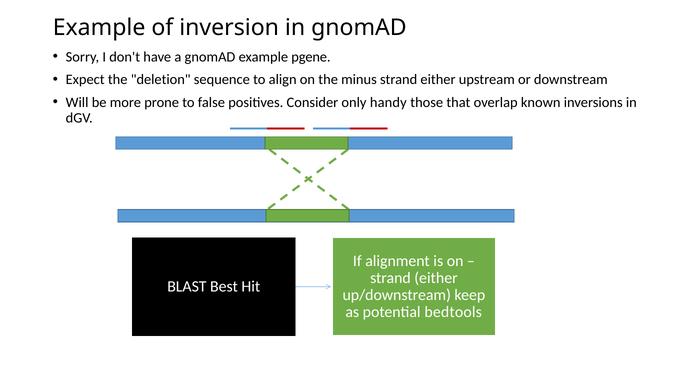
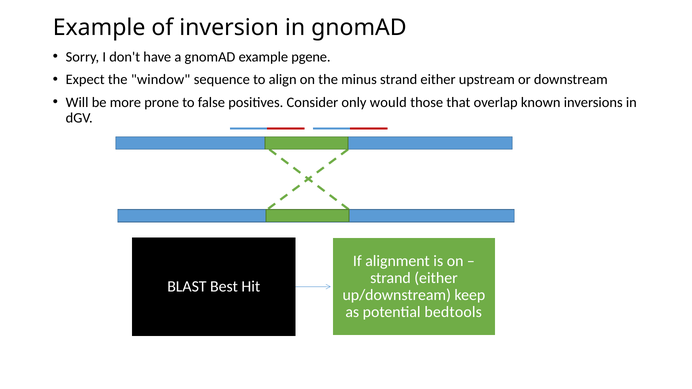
deletion: deletion -> window (161, 80)
handy: handy -> would (388, 102)
